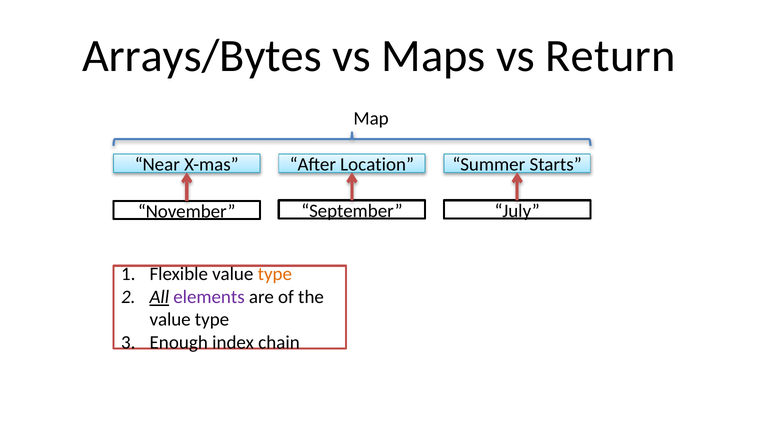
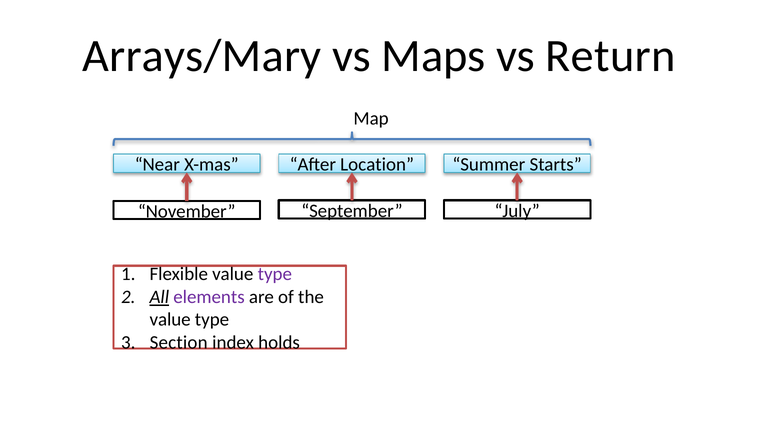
Arrays/Bytes: Arrays/Bytes -> Arrays/Mary (202, 56)
type colour: orange -> purple (275, 274)
Enough: Enough -> Section (179, 342)
chain: chain -> holds (279, 342)
